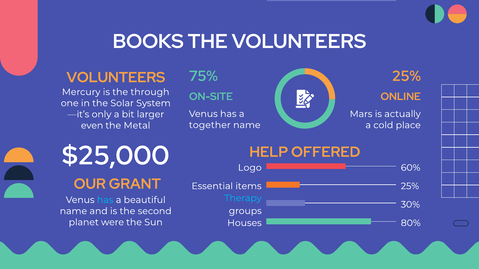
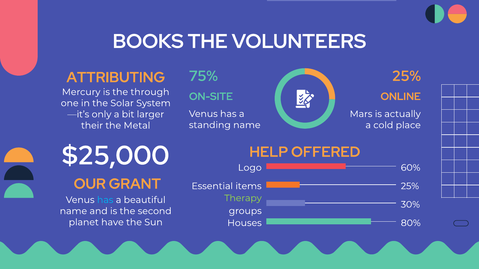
VOLUNTEERS: VOLUNTEERS -> ATTRIBUTING (116, 77)
together: together -> standing (210, 125)
even: even -> their (92, 126)
Therapy colour: light blue -> light green (243, 198)
were: were -> have (112, 223)
